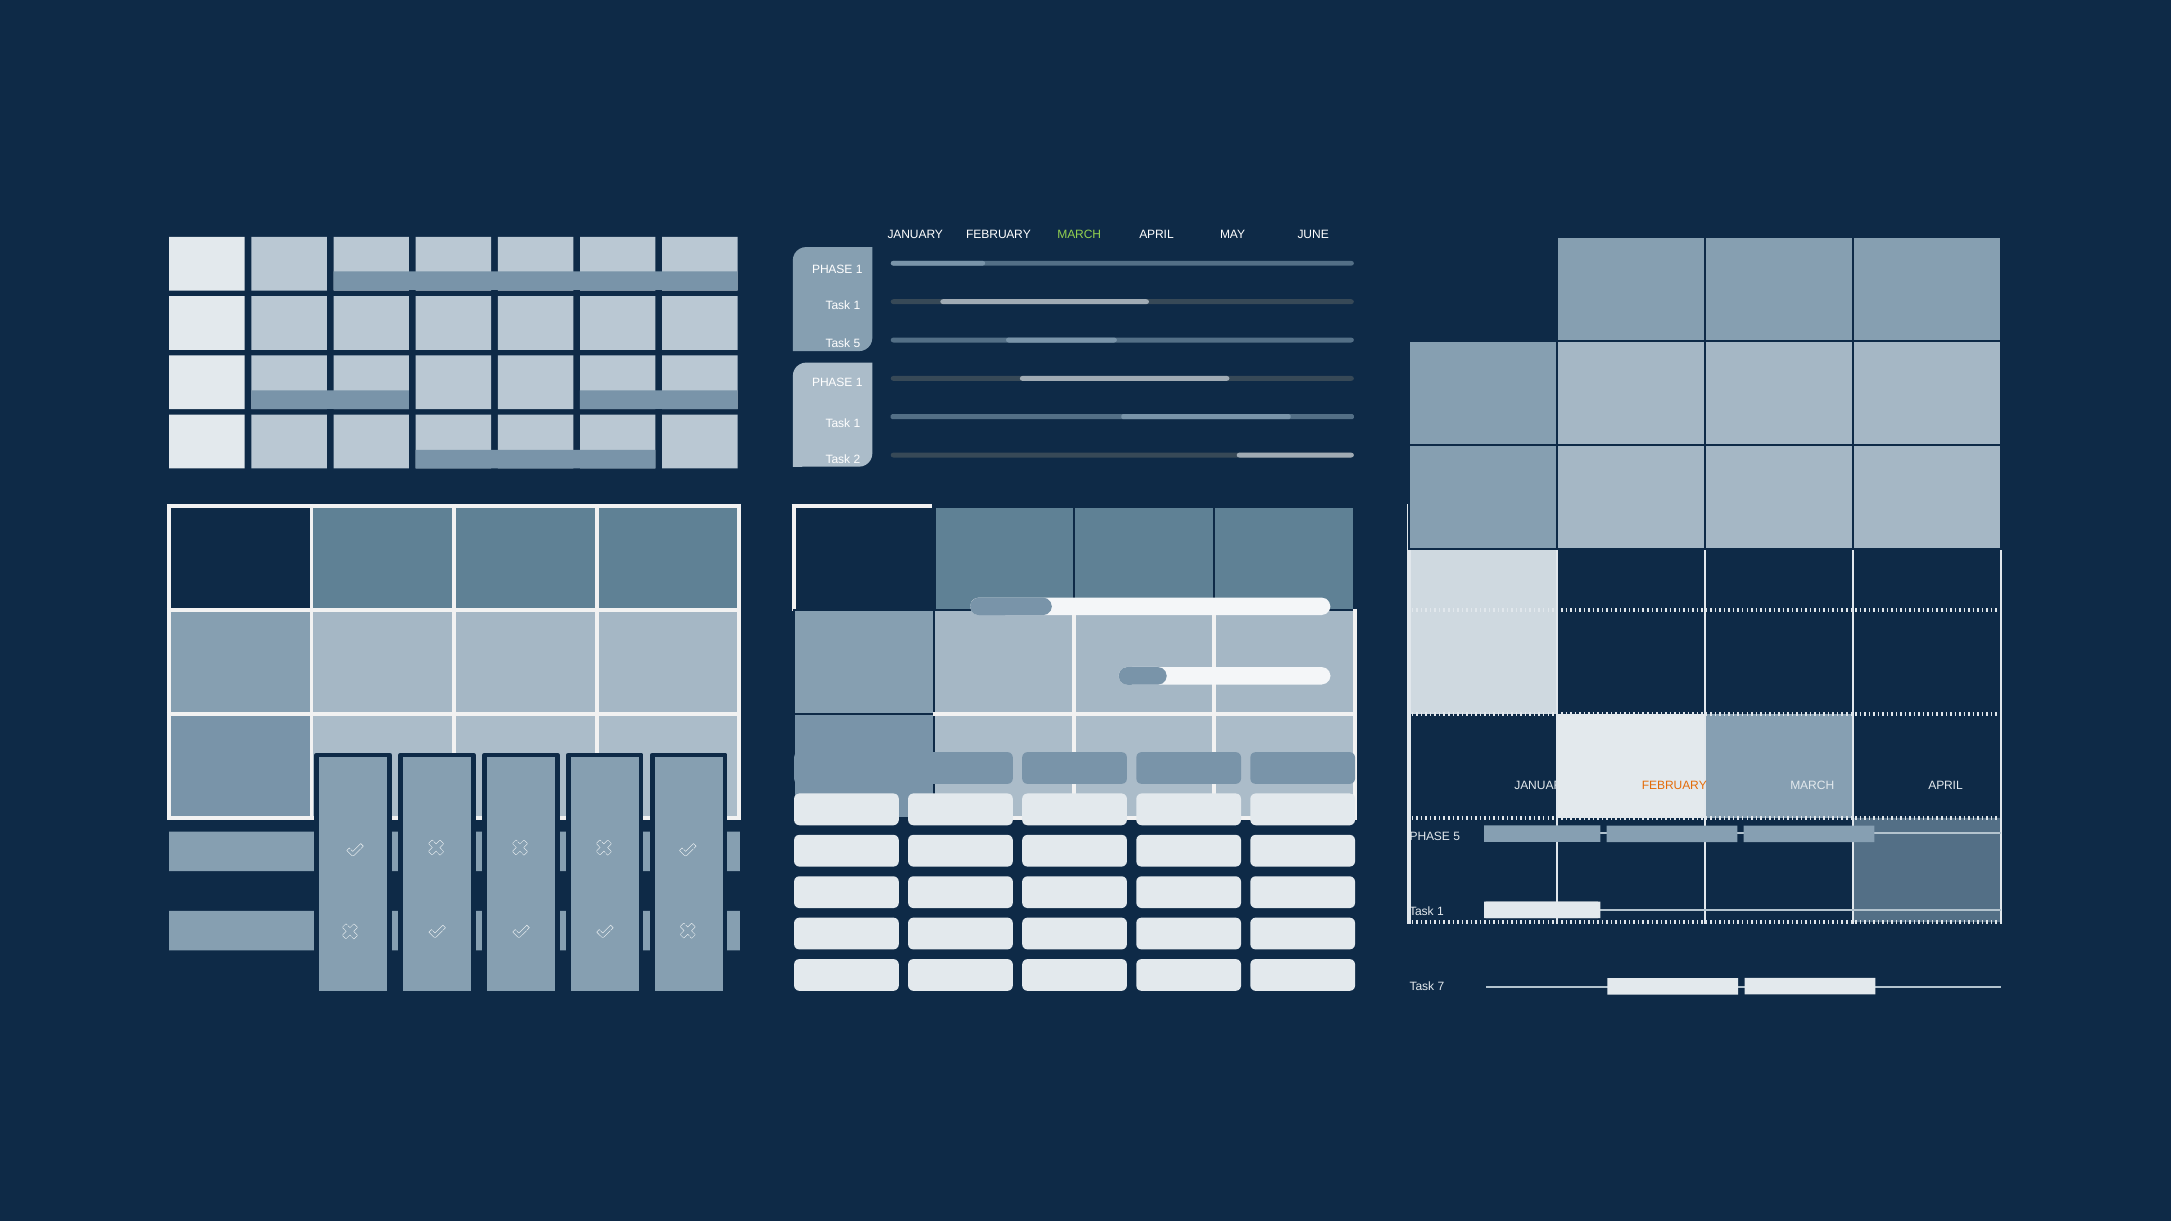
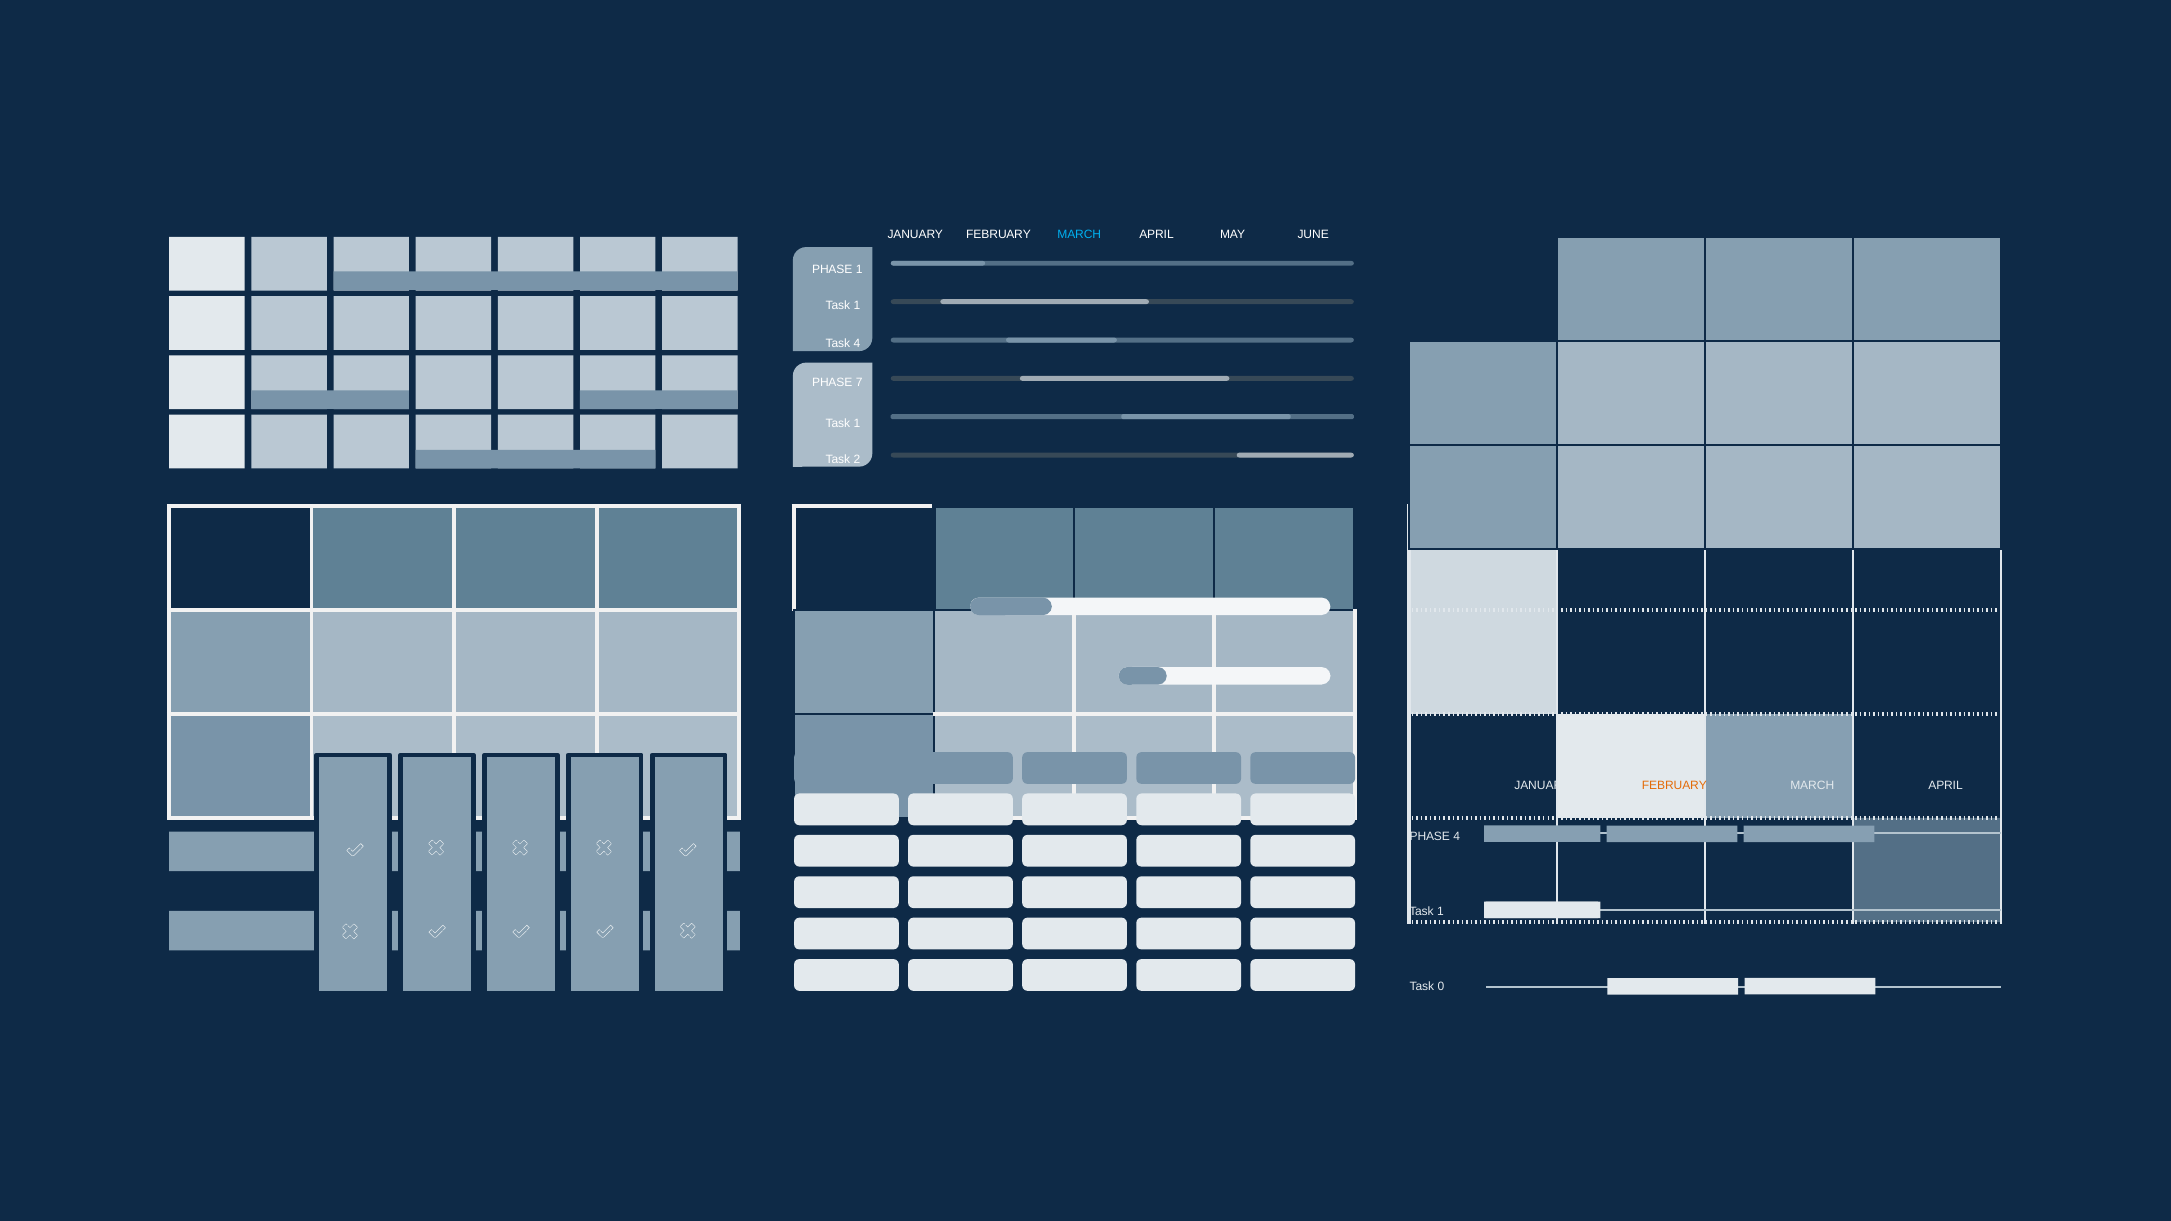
MARCH colour: light green -> light blue (1079, 234)
Task 5: 5 -> 4 (857, 344)
1: 1 -> 7 (859, 383)
PHASE 5: 5 -> 4 (1457, 836)
7: 7 -> 0 (1441, 987)
